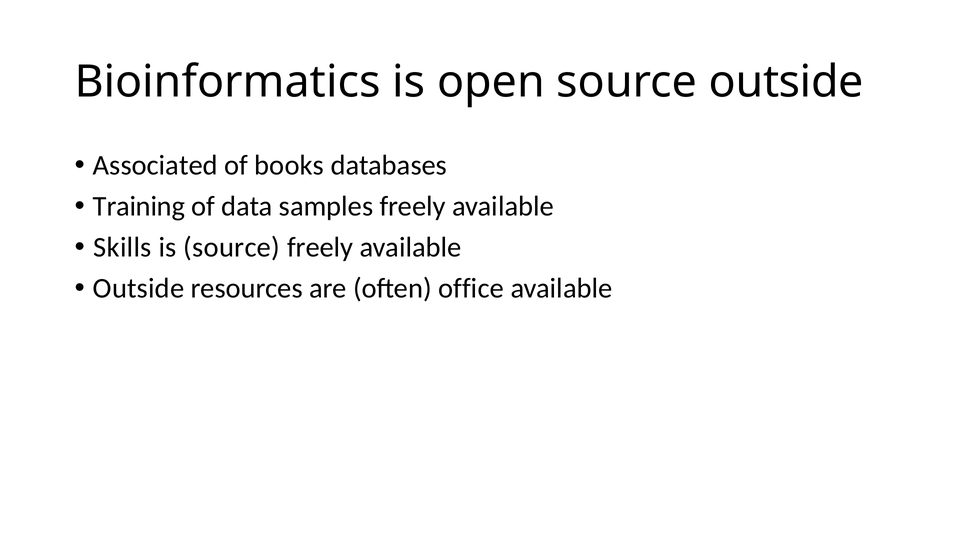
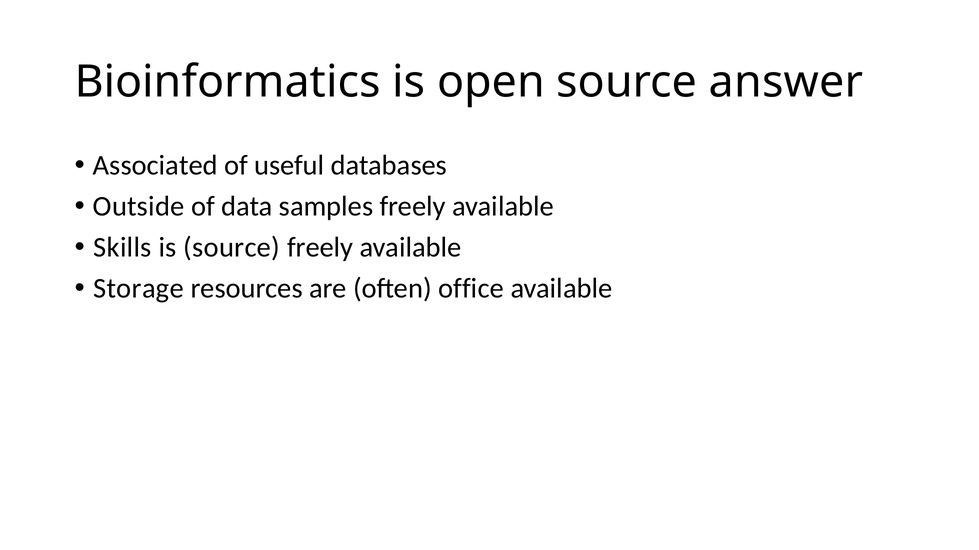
source outside: outside -> answer (786, 82)
books: books -> useful (289, 166)
Training: Training -> Outside (139, 207)
Outside: Outside -> Storage (139, 289)
